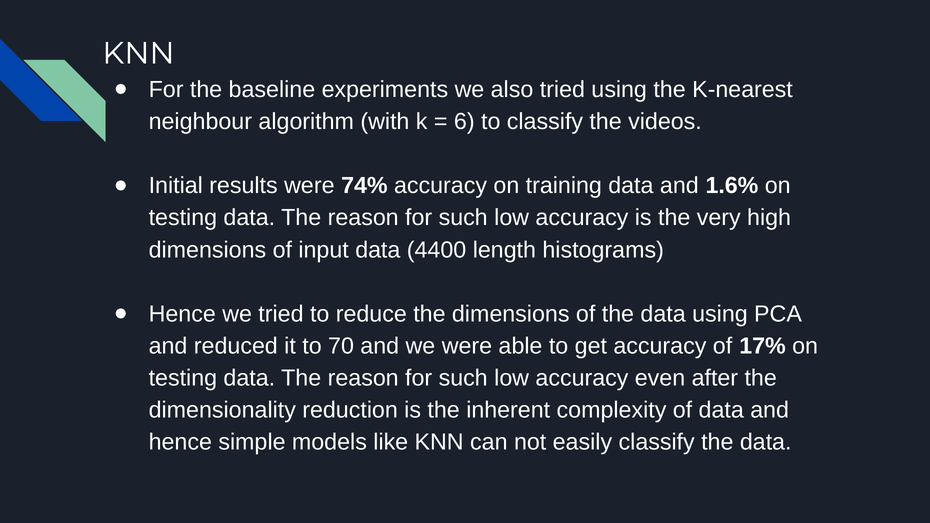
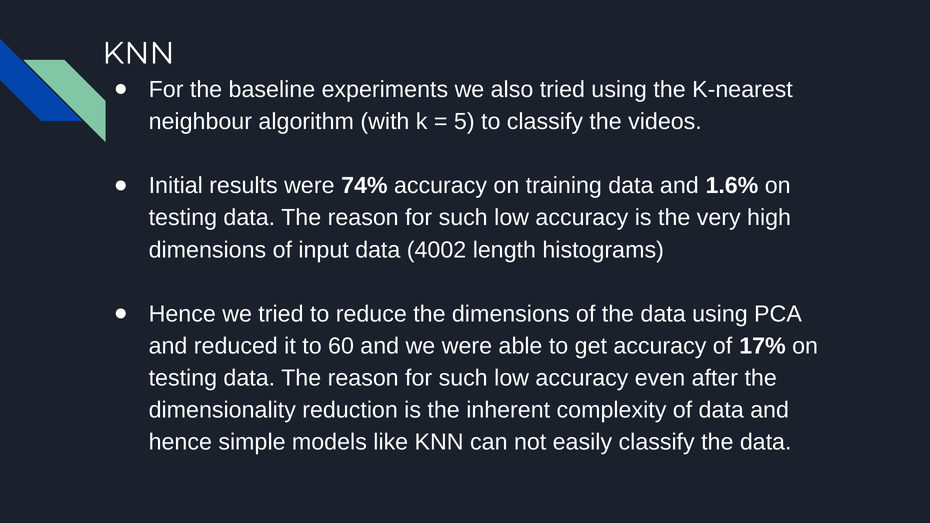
6: 6 -> 5 (464, 122)
4400: 4400 -> 4002 (437, 250)
70: 70 -> 60 (341, 346)
